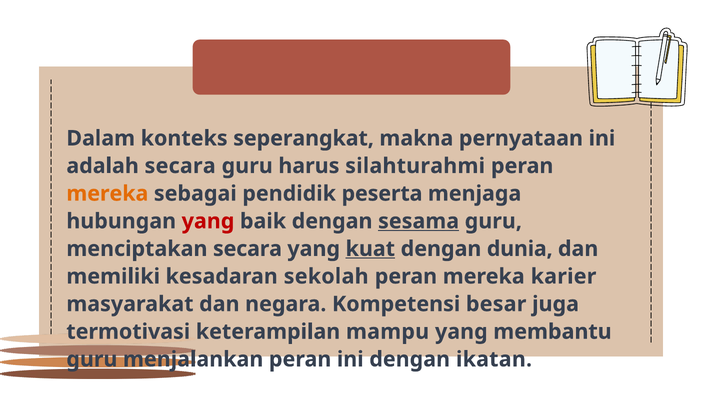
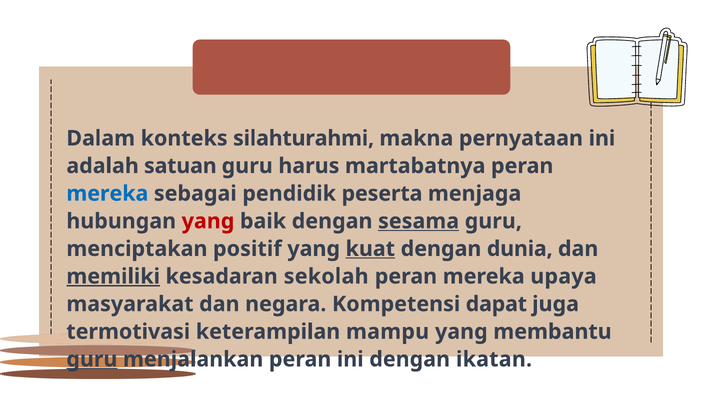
seperangkat: seperangkat -> silahturahmi (304, 138)
adalah secara: secara -> satuan (180, 166)
silahturahmi: silahturahmi -> martabatnya (415, 166)
mereka colour: orange -> blue (107, 193)
menciptakan secara: secara -> positif (247, 248)
memiliki underline: none -> present (113, 276)
karier: karier -> upaya (563, 276)
besar: besar -> dapat (496, 304)
guru underline: none -> present (92, 359)
